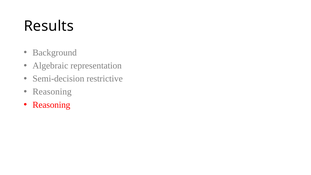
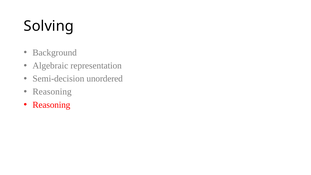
Results: Results -> Solving (49, 26)
restrictive: restrictive -> unordered (105, 79)
